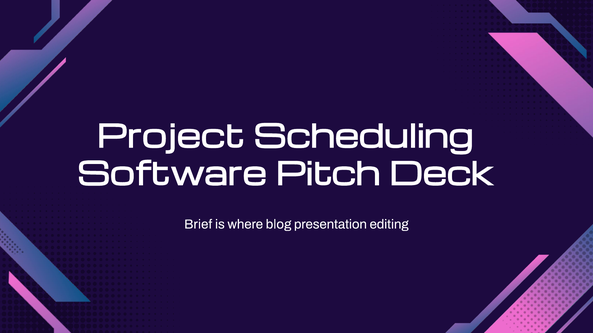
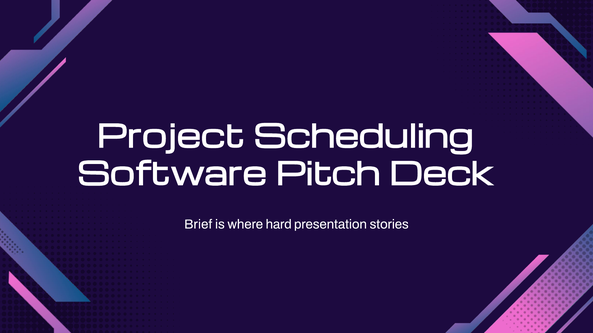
blog: blog -> hard (279, 225)
editing: editing -> stories (389, 225)
